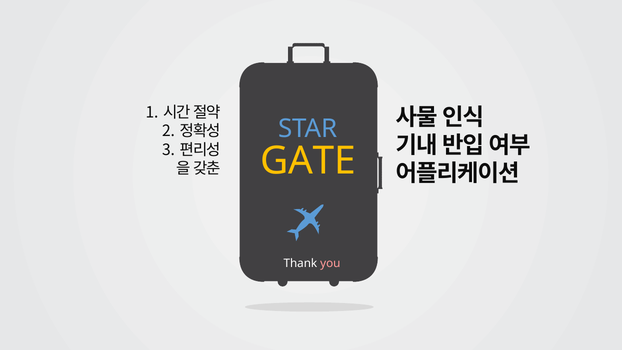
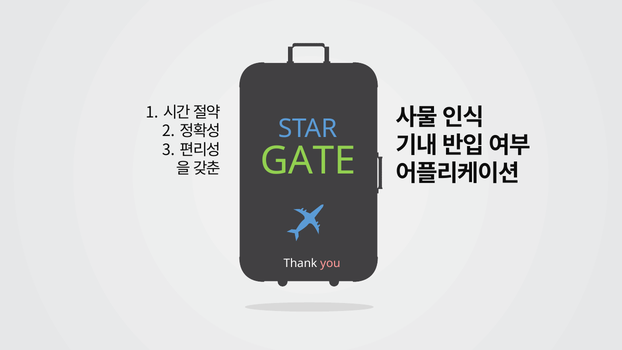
GATE colour: yellow -> light green (308, 161)
